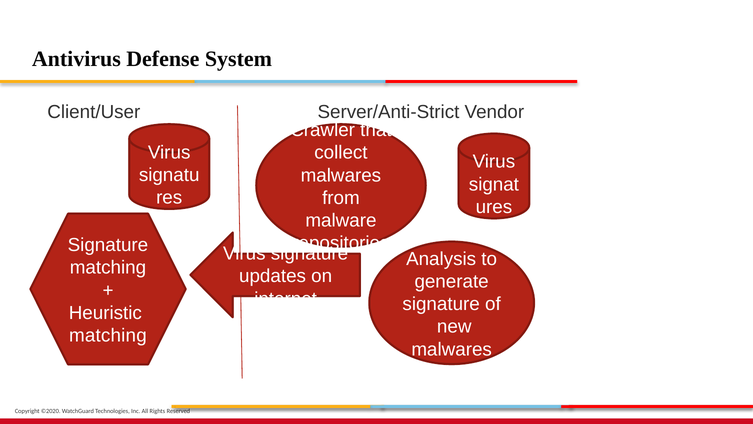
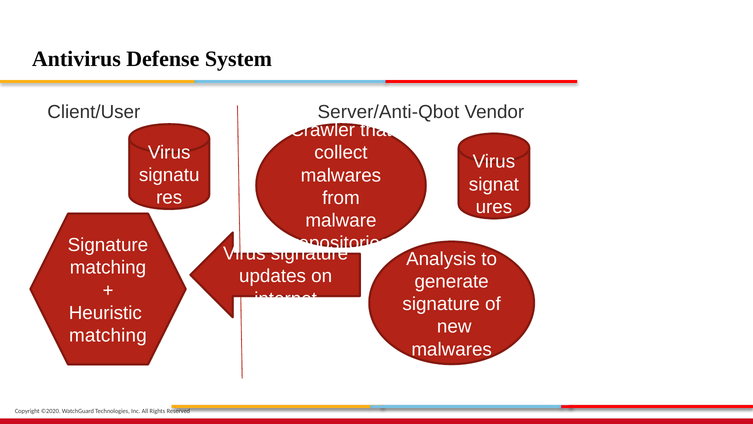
Server/Anti-Strict: Server/Anti-Strict -> Server/Anti-Qbot (388, 112)
